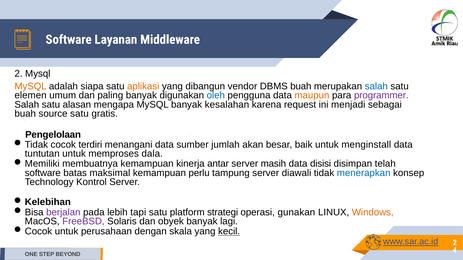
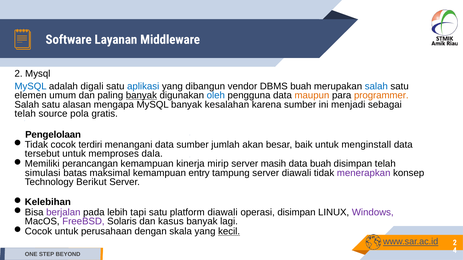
MySQL colour: orange -> blue (31, 86)
siapa: siapa -> digali (92, 86)
aplikasi colour: orange -> blue (143, 86)
banyak underline: none -> present (141, 96)
programmer colour: purple -> orange (381, 96)
karena request: request -> sumber (300, 105)
buah: buah -> telah (25, 114)
source satu: satu -> pola (79, 114)
tuntutan: tuntutan -> tersebut (42, 154)
membuatnya: membuatnya -> perancangan (90, 164)
antar: antar -> mirip (218, 164)
data disisi: disisi -> buah (321, 164)
software: software -> simulasi (43, 173)
perlu: perlu -> entry (199, 173)
menerapkan colour: blue -> purple (364, 173)
Kontrol: Kontrol -> Berikut (91, 182)
platform strategi: strategi -> diawali (223, 213)
operasi gunakan: gunakan -> disimpan (296, 213)
Windows colour: orange -> purple (373, 213)
obyek: obyek -> kasus (171, 222)
